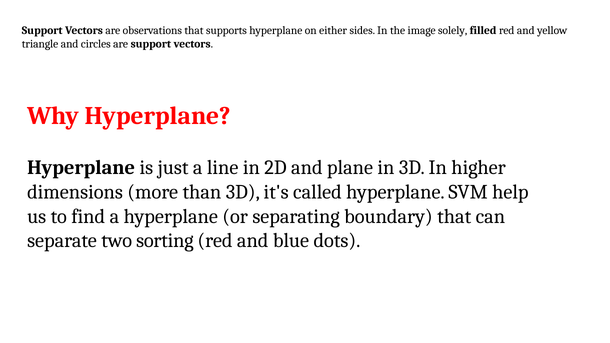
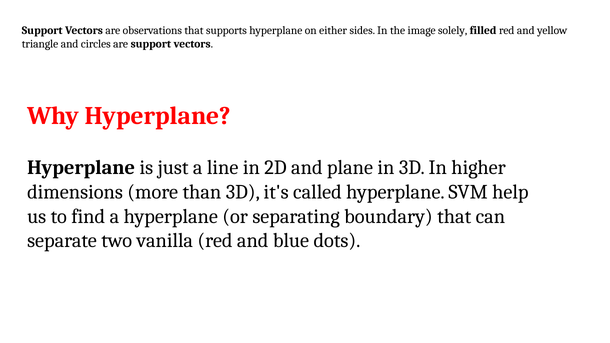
sorting: sorting -> vanilla (165, 241)
